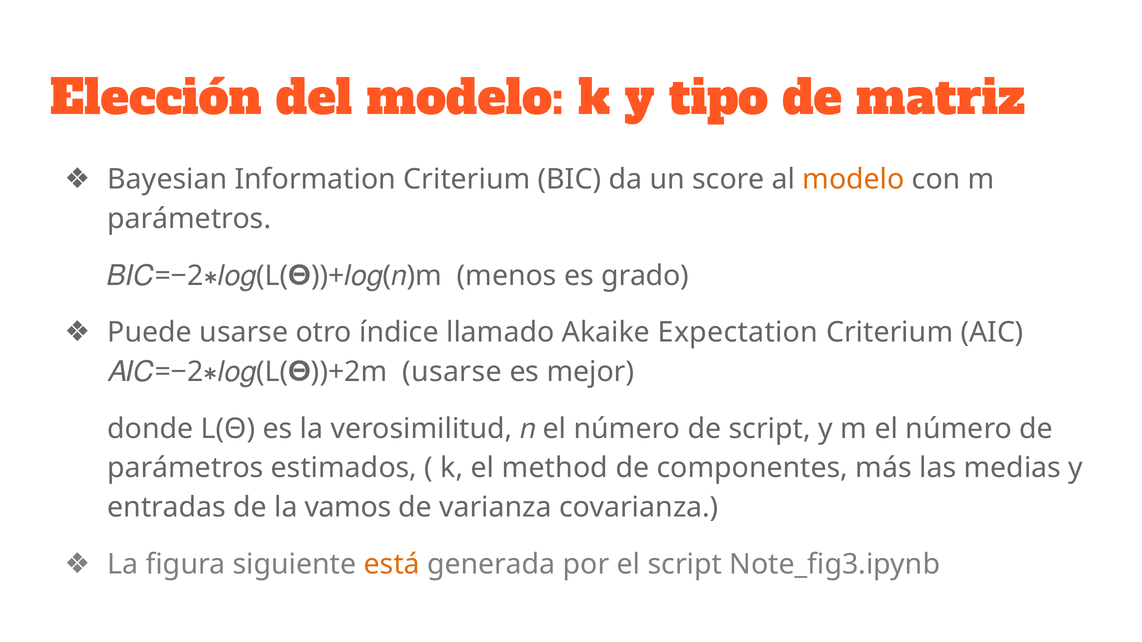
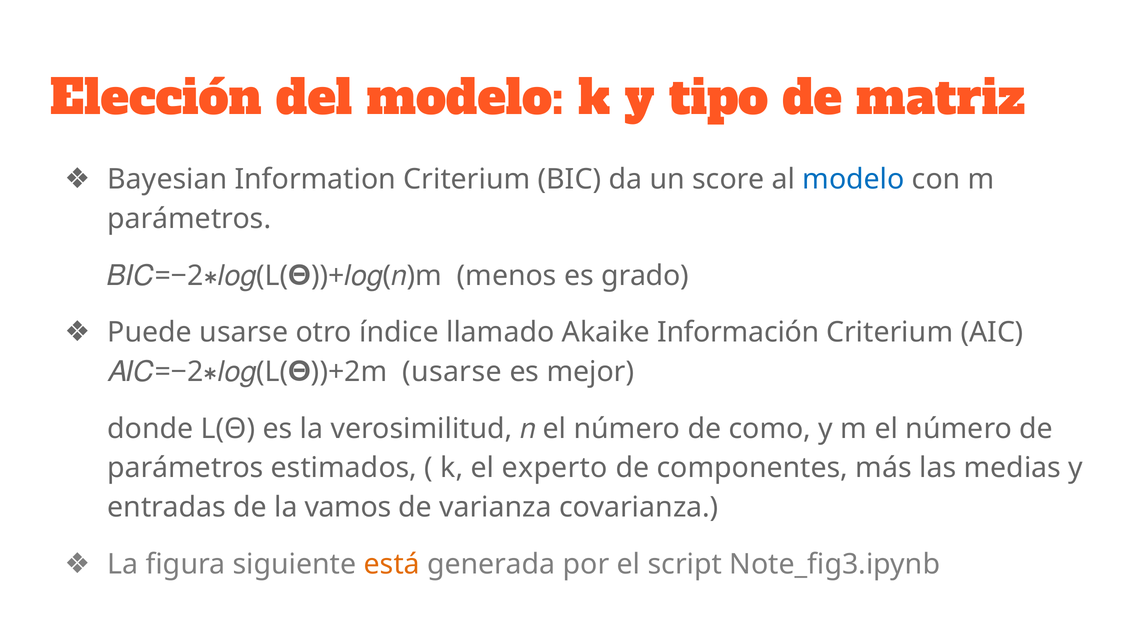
modelo colour: orange -> blue (853, 180)
Expectation: Expectation -> Información (738, 333)
de script: script -> como (770, 429)
method: method -> experto (555, 468)
